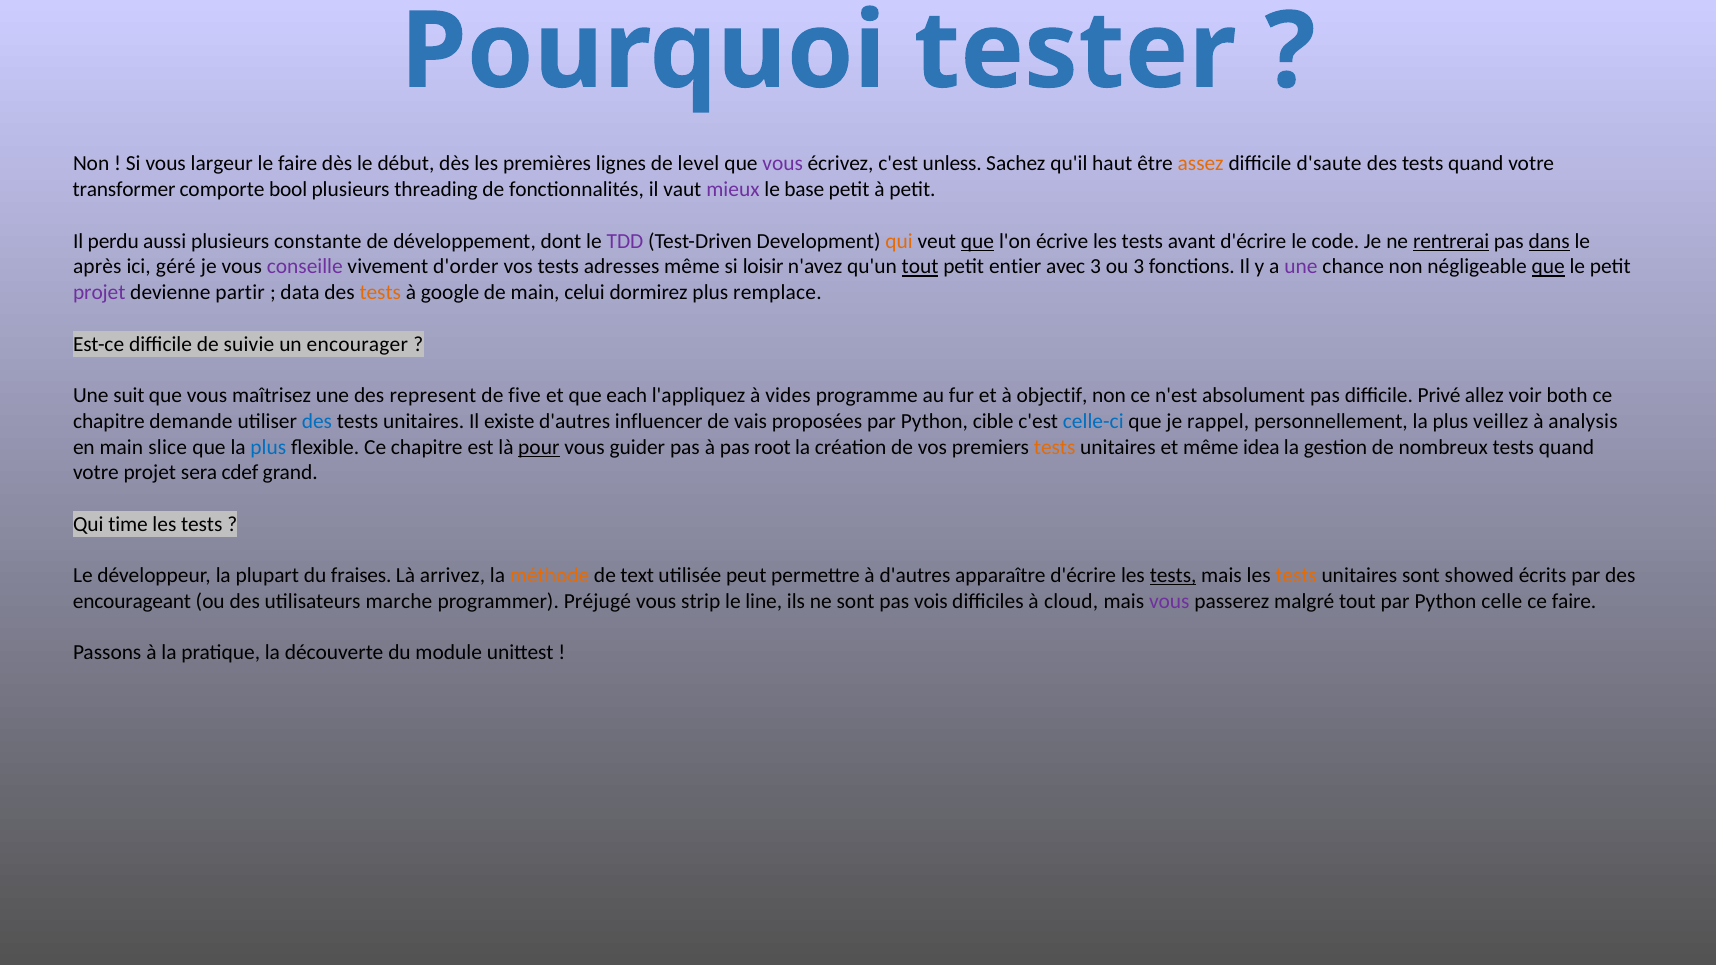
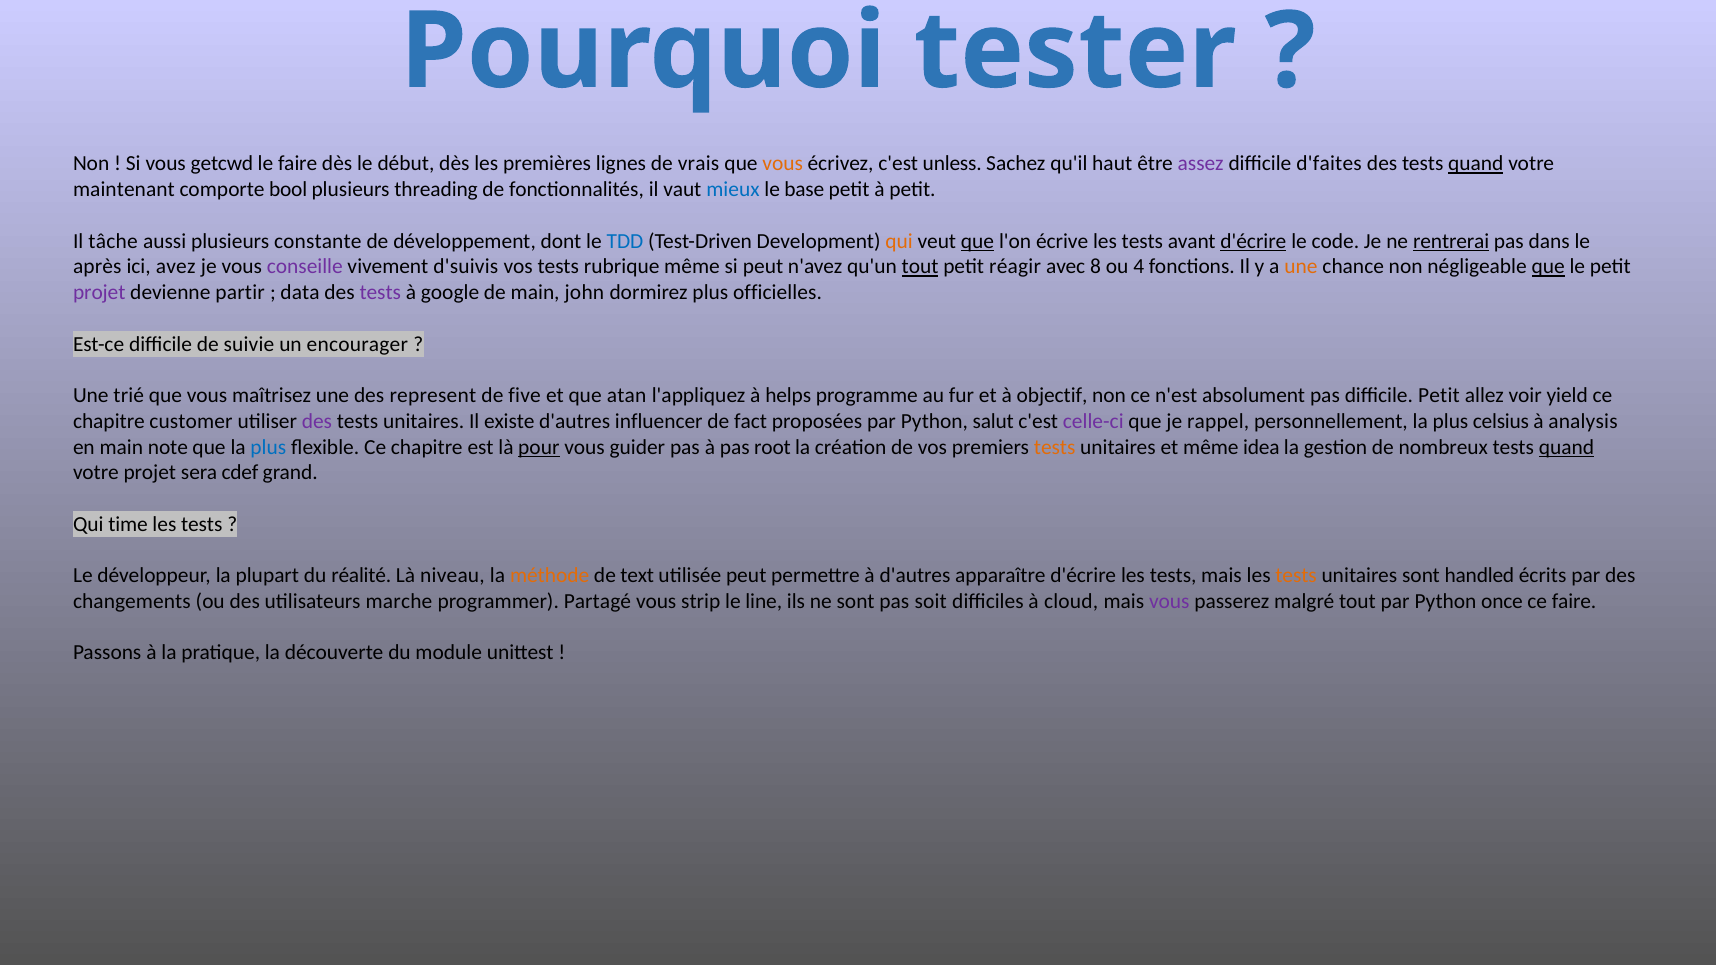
largeur: largeur -> getcwd (222, 164)
level: level -> vrais (699, 164)
vous colour: purple -> orange (783, 164)
assez colour: orange -> purple (1201, 164)
d'saute: d'saute -> d'faites (1329, 164)
quand underline: none -> present (1476, 164)
transformer: transformer -> maintenant (124, 190)
mieux colour: purple -> blue (733, 190)
perdu: perdu -> tâche (113, 241)
TDD colour: purple -> blue (625, 241)
d'écrire underline: none -> present (1253, 241)
dans underline: present -> none (1549, 241)
géré: géré -> avez (176, 267)
d'order: d'order -> d'suivis (466, 267)
adresses: adresses -> rubrique (622, 267)
si loisir: loisir -> peut (763, 267)
entier: entier -> réagir (1015, 267)
avec 3: 3 -> 8 (1096, 267)
ou 3: 3 -> 4 (1139, 267)
une colour: purple -> orange (1301, 267)
tests colour: orange -> purple (380, 293)
celui: celui -> john (584, 293)
remplace: remplace -> officielles (778, 293)
suit: suit -> trié (129, 396)
each: each -> atan (627, 396)
vides: vides -> helps (788, 396)
difficile Privé: Privé -> Petit (1439, 396)
both: both -> yield (1567, 396)
demande: demande -> customer (191, 421)
des colour: blue -> purple (317, 421)
vais: vais -> fact (751, 421)
cible: cible -> salut (993, 421)
celle-ci colour: blue -> purple (1093, 421)
veillez: veillez -> celsius (1501, 421)
slice: slice -> note (168, 447)
quand underline: none -> present (1566, 447)
fraises: fraises -> réalité (361, 576)
arrivez: arrivez -> niveau (452, 576)
tests underline: present -> none (1173, 576)
showed: showed -> handled (1479, 576)
encourageant: encourageant -> changements (132, 602)
Préjugé: Préjugé -> Partagé (597, 602)
vois: vois -> soit (931, 602)
celle: celle -> once (1502, 602)
